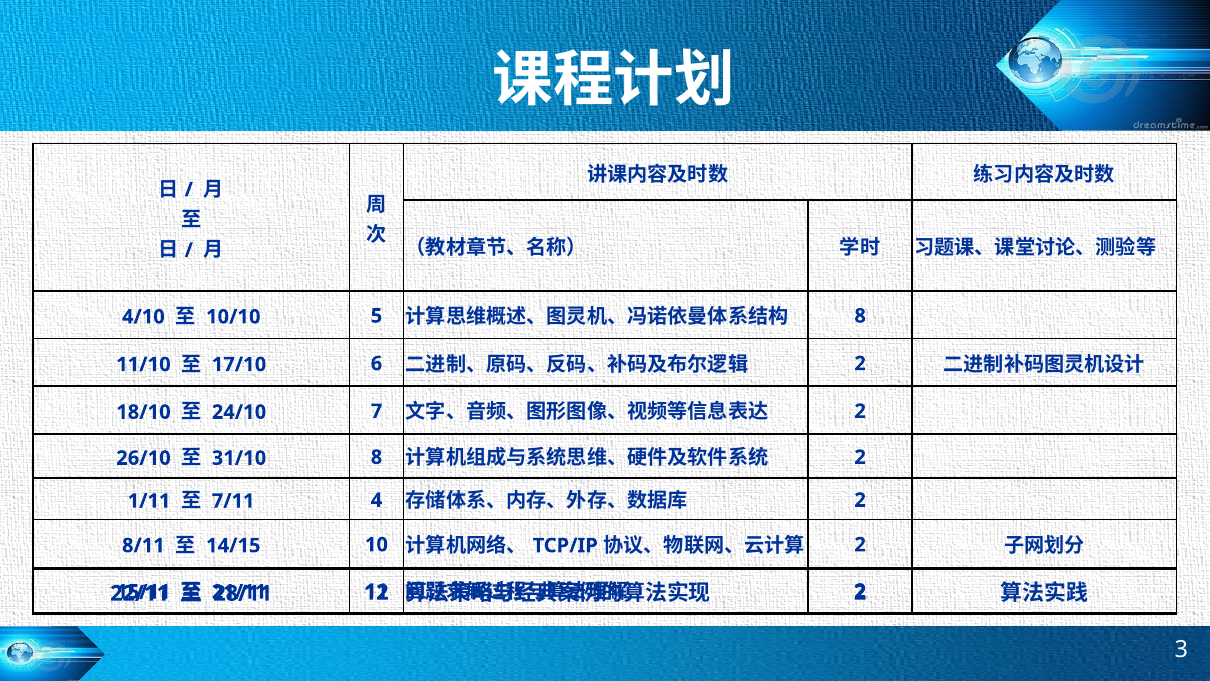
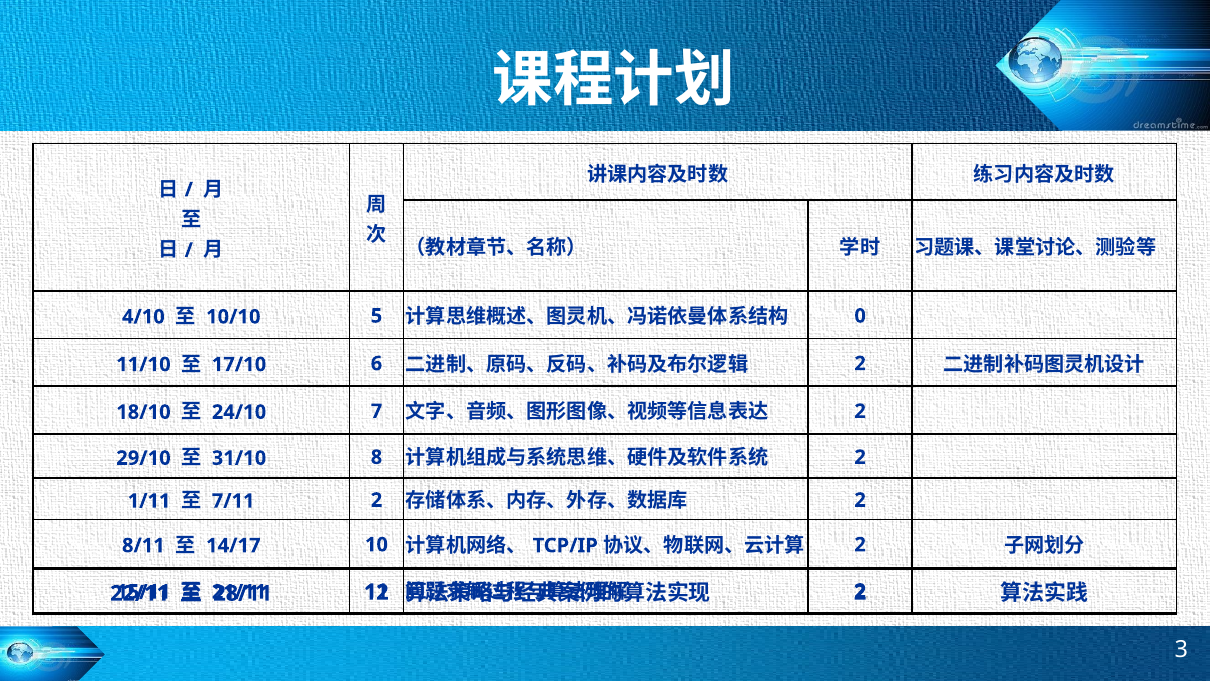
8: 8 -> 0 (860, 316)
26/10: 26/10 -> 29/10 (143, 458)
7/11 4: 4 -> 2 (376, 500)
14/15: 14/15 -> 14/17 (233, 545)
